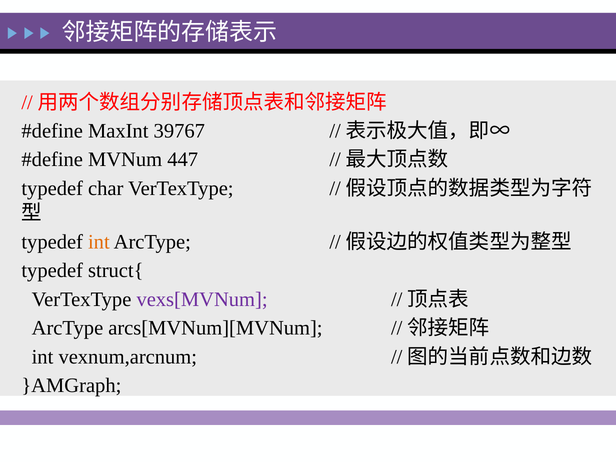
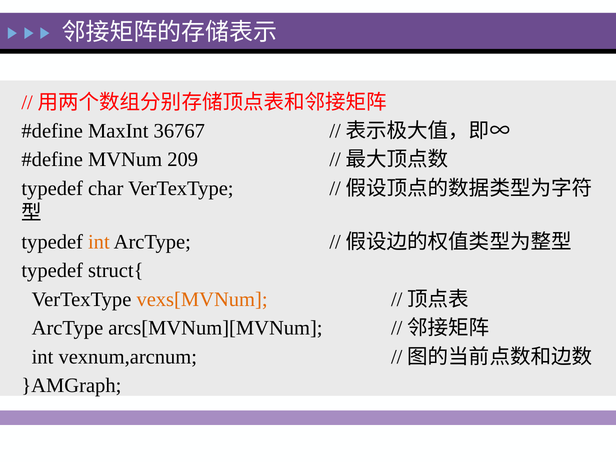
39767: 39767 -> 36767 (179, 131)
447: 447 -> 209 (183, 160)
vexs[MVNum colour: purple -> orange (202, 299)
